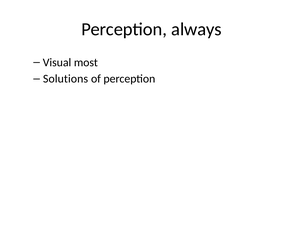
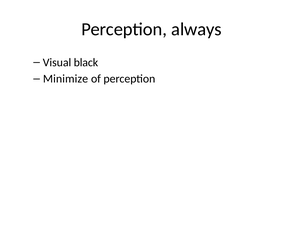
most: most -> black (86, 62)
Solutions: Solutions -> Minimize (66, 79)
